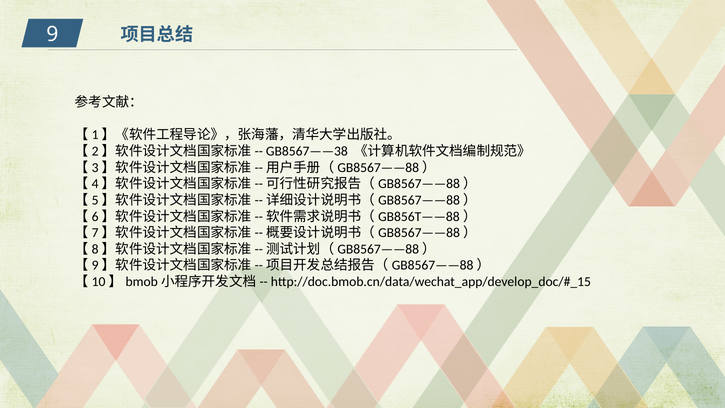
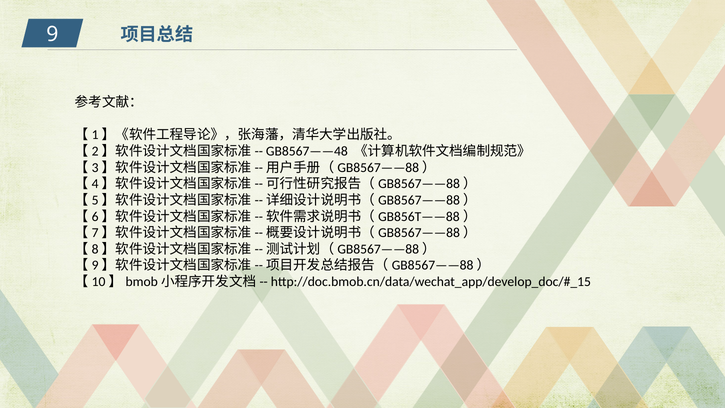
GB8567——38: GB8567——38 -> GB8567——48 (307, 151)
